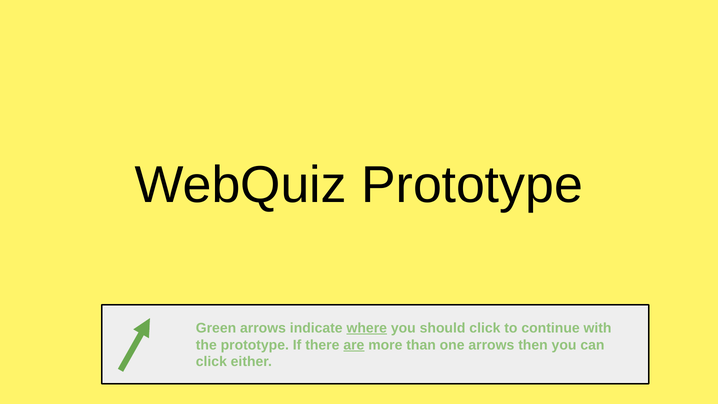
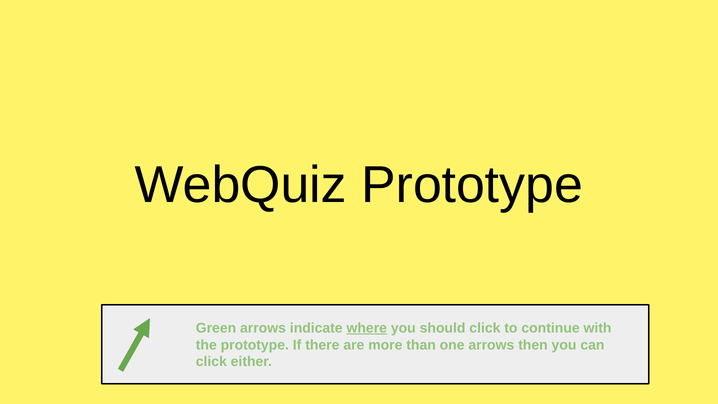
are underline: present -> none (354, 345)
